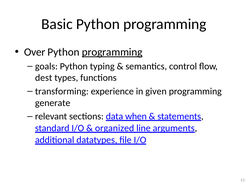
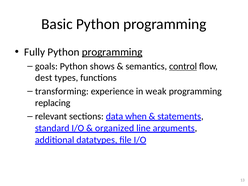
Over: Over -> Fully (35, 52)
typing: typing -> shows (102, 66)
control underline: none -> present (183, 66)
given: given -> weak (156, 91)
generate: generate -> replacing (53, 103)
